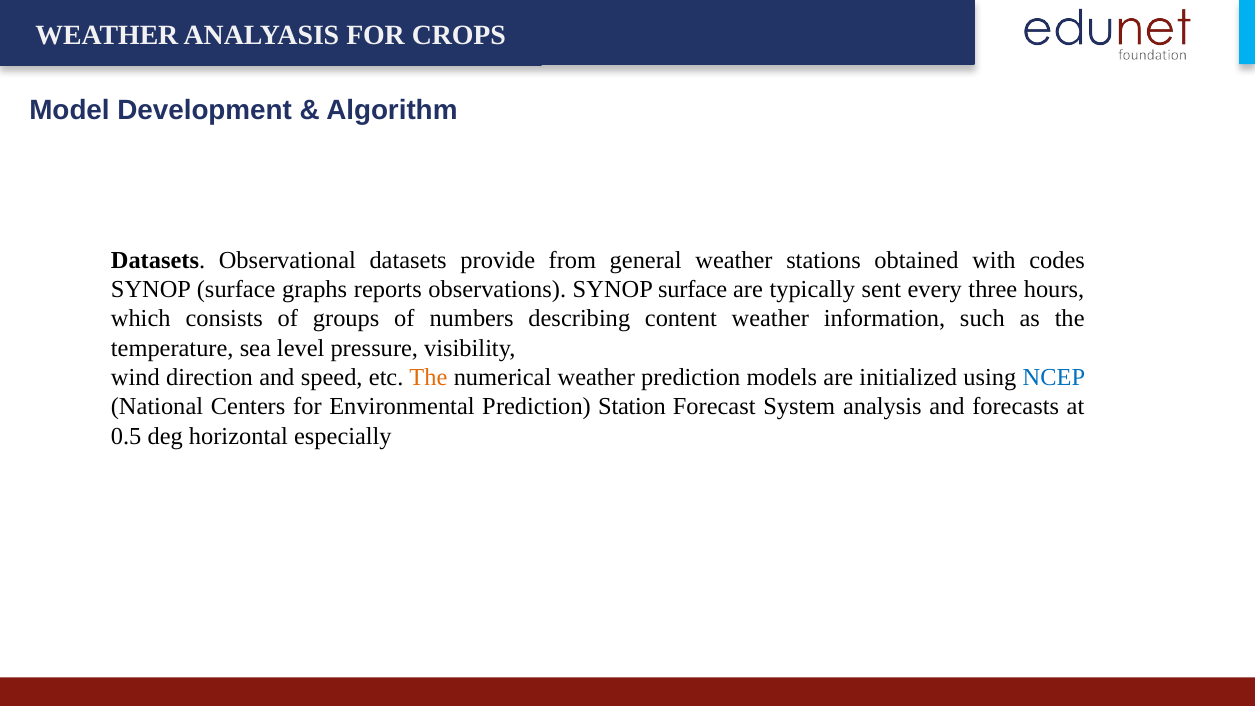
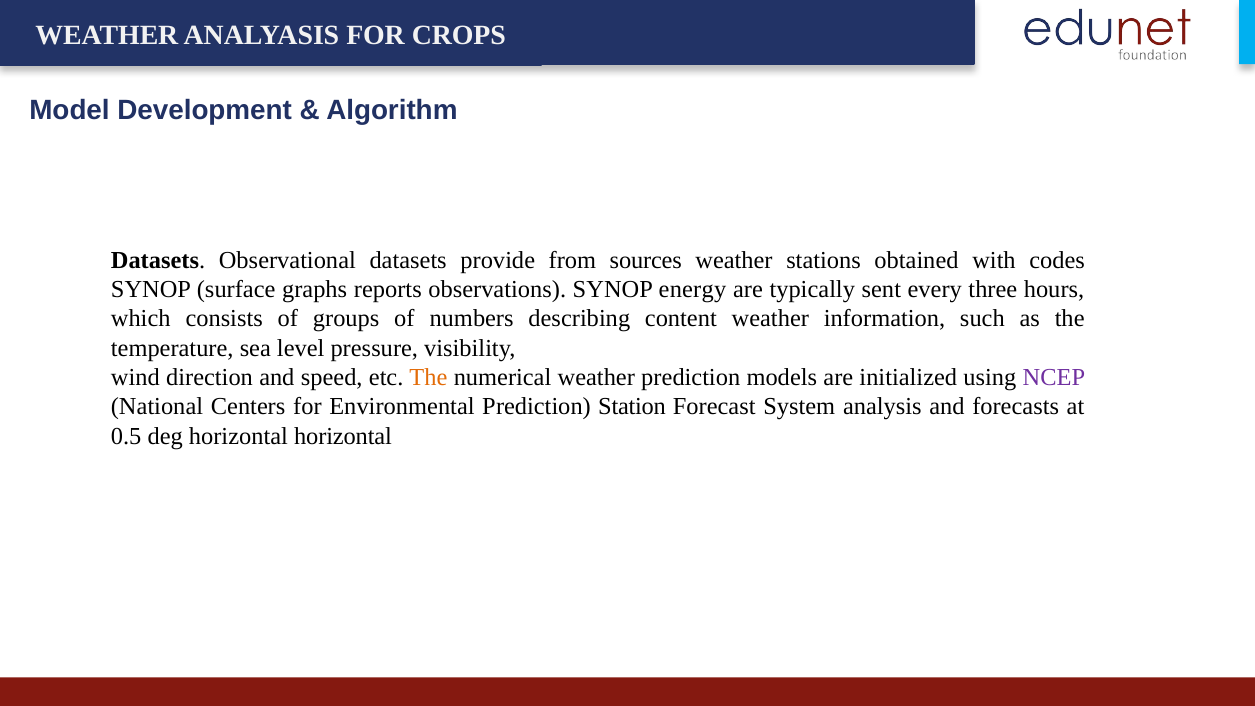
general: general -> sources (646, 260)
observations SYNOP surface: surface -> energy (692, 290)
NCEP colour: blue -> purple (1054, 377)
horizontal especially: especially -> horizontal (343, 436)
